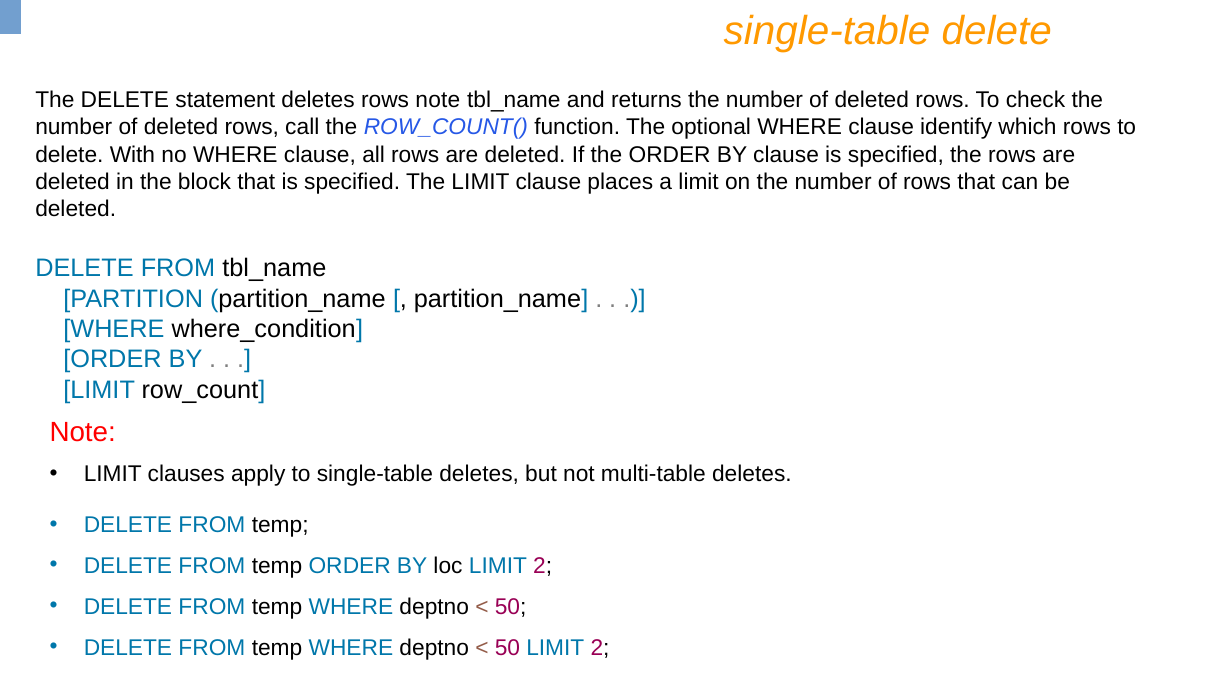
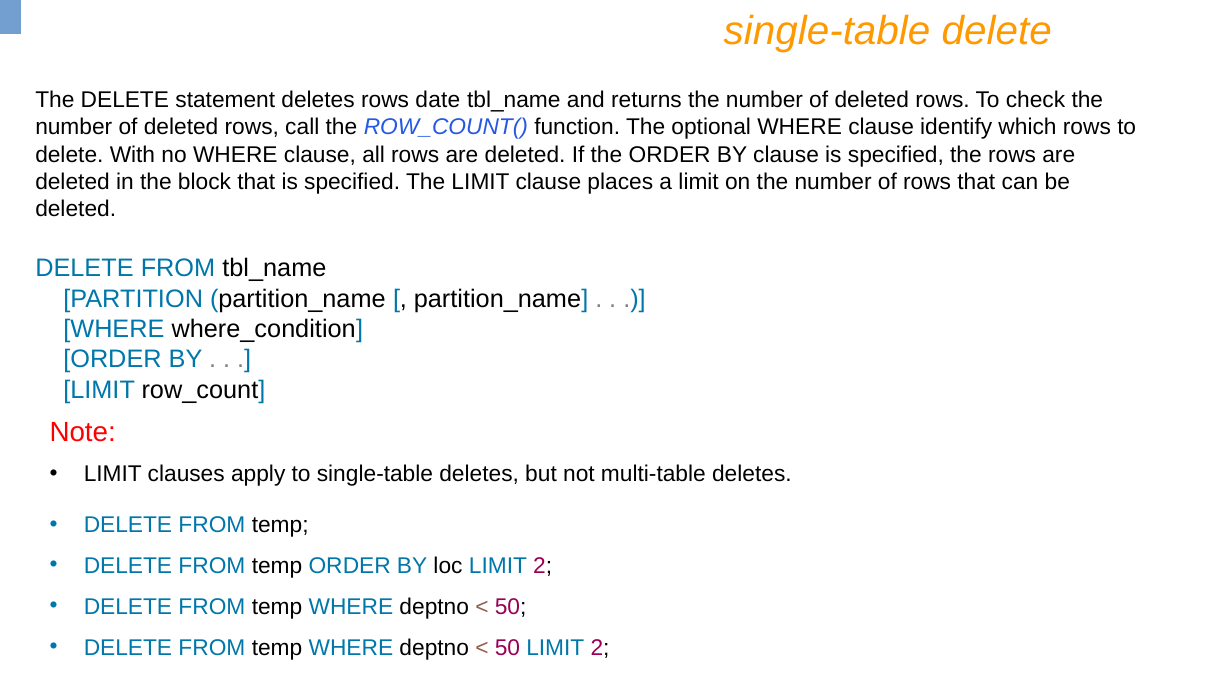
rows note: note -> date (438, 100)
